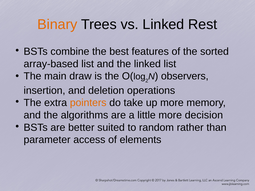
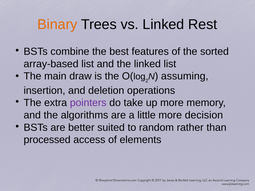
observers: observers -> assuming (185, 76)
pointers colour: orange -> purple (88, 103)
parameter: parameter -> processed (47, 140)
